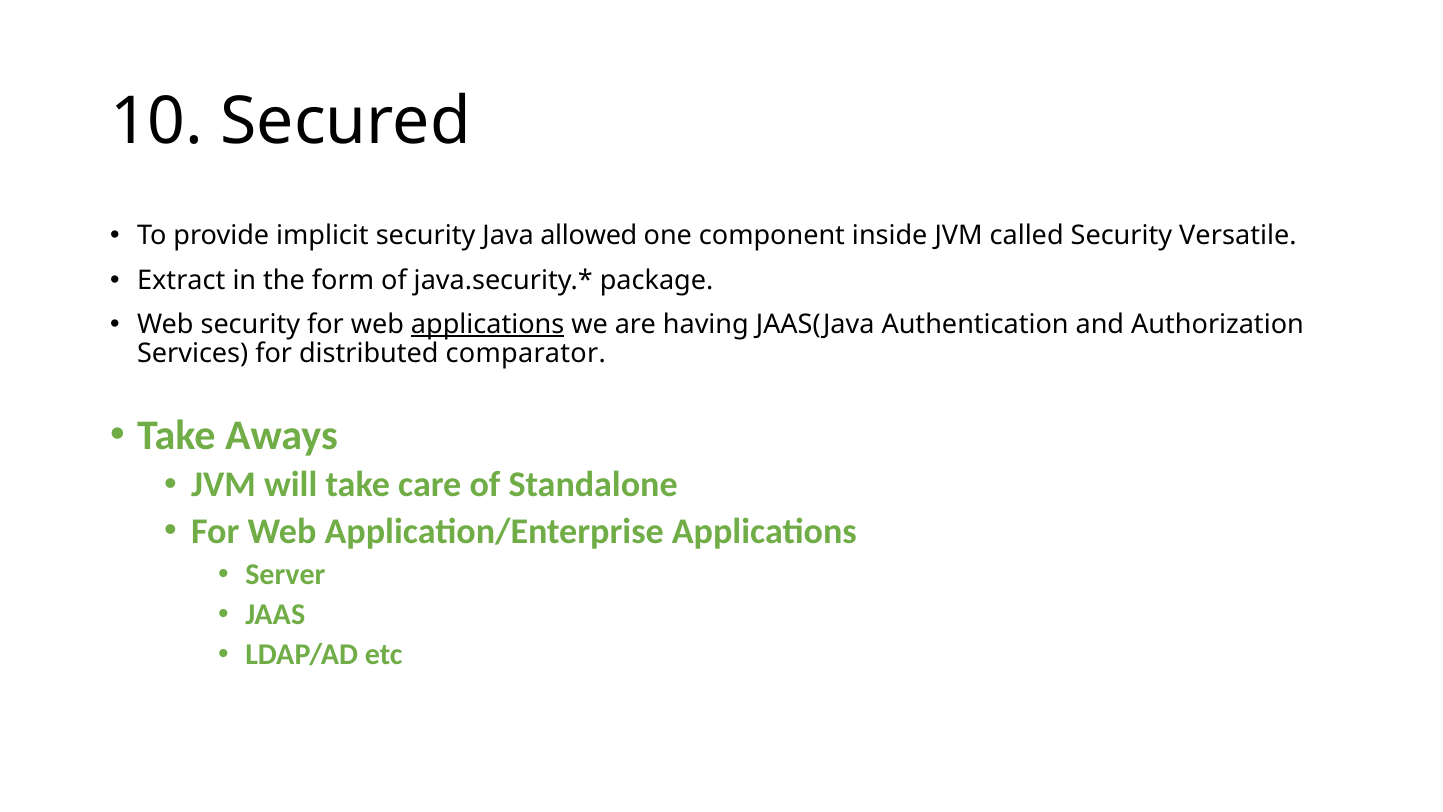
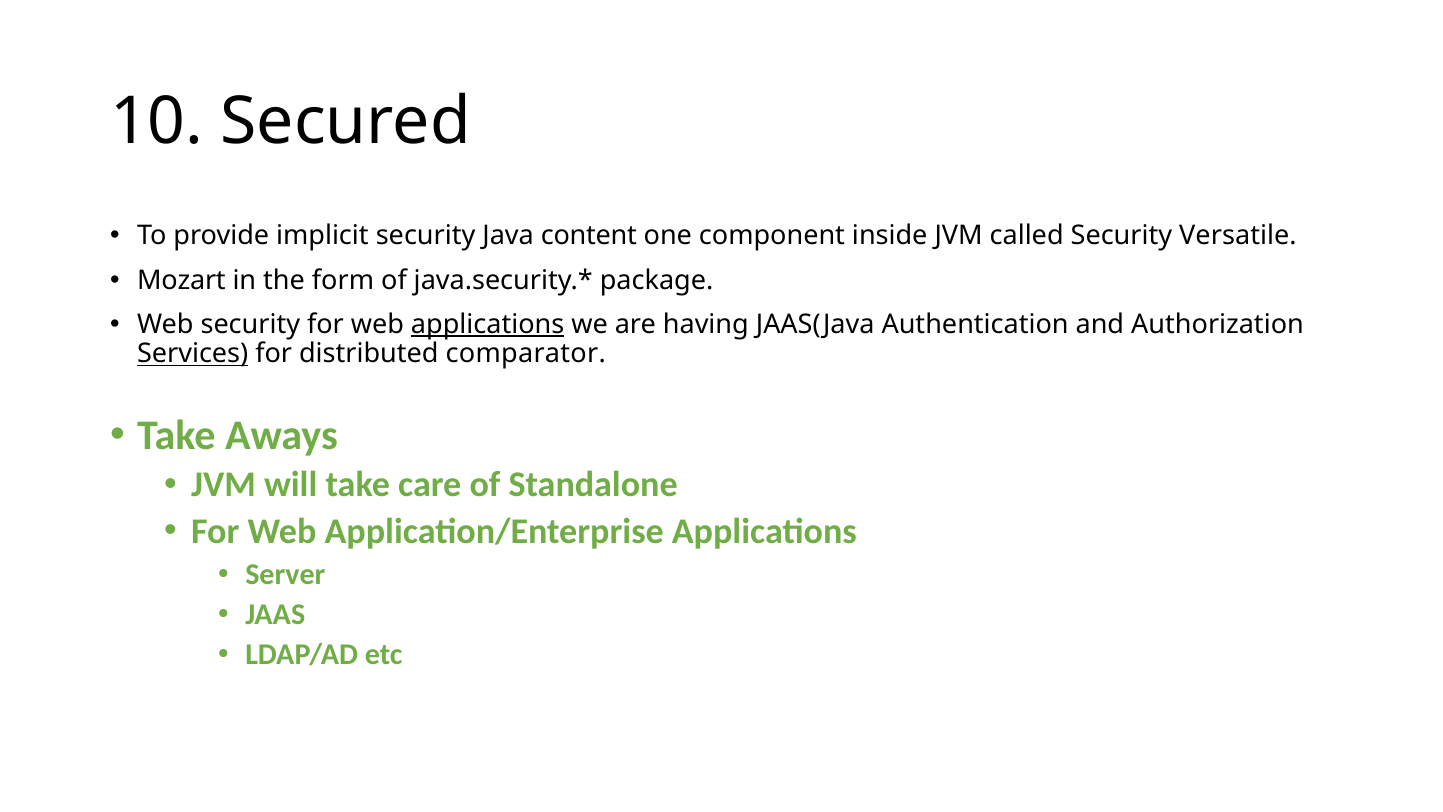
allowed: allowed -> content (589, 236)
Extract: Extract -> Mozart (181, 280)
Services underline: none -> present (193, 354)
